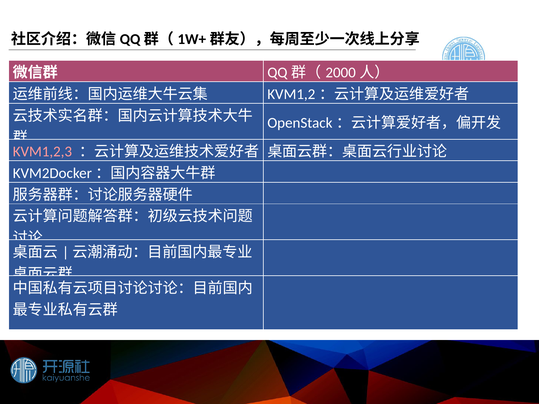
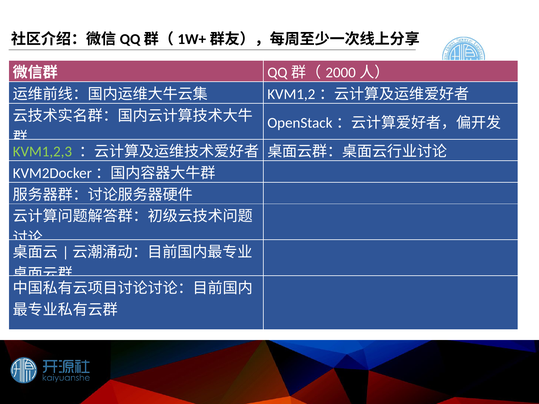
KVM1,2,3 colour: pink -> light green (42, 152)
